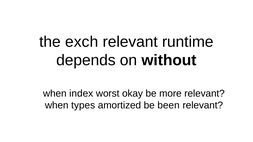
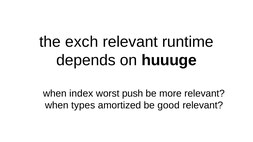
without: without -> huuuge (169, 60)
okay: okay -> push (133, 94)
been: been -> good (168, 106)
